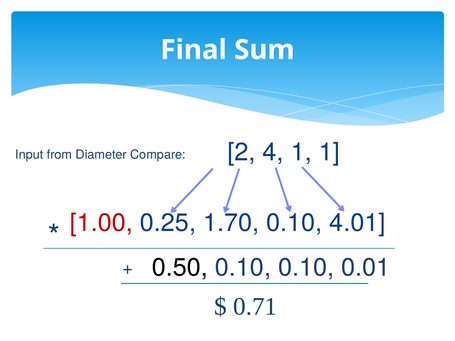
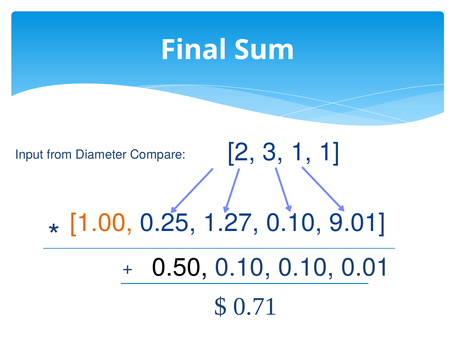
4: 4 -> 3 (273, 152)
1.00 colour: red -> orange (101, 223)
1.70: 1.70 -> 1.27 (231, 223)
4.01: 4.01 -> 9.01 (357, 223)
